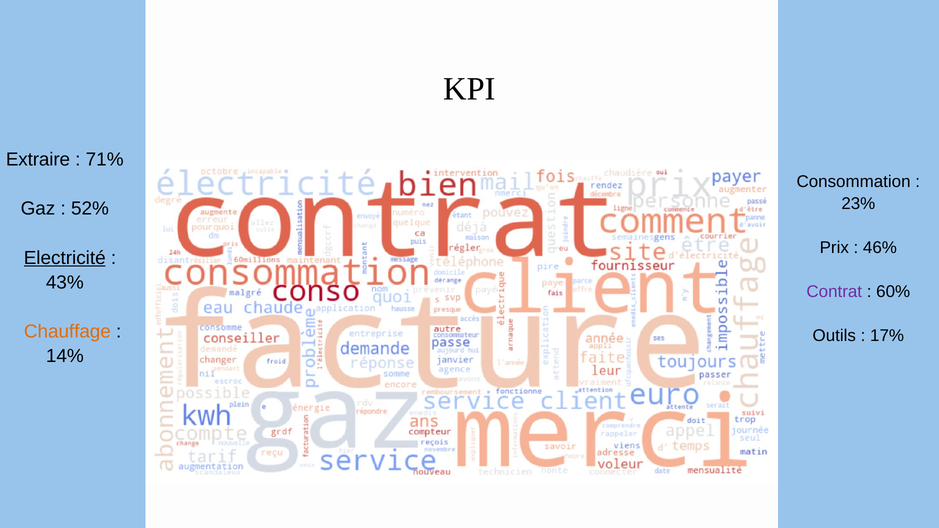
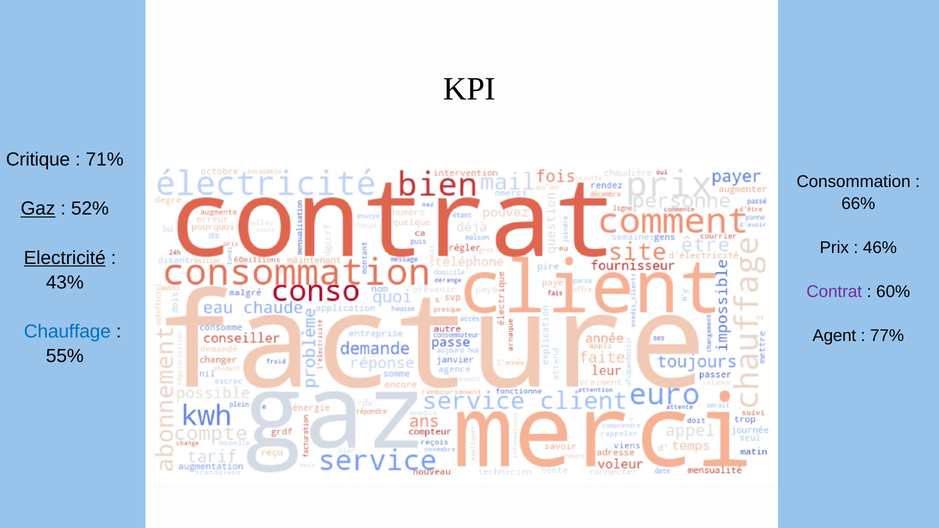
Extraire: Extraire -> Critique (38, 160)
23%: 23% -> 66% (858, 204)
Gaz underline: none -> present (38, 209)
Chauffage colour: orange -> blue (67, 332)
Outils: Outils -> Agent (834, 336)
17%: 17% -> 77% (887, 336)
14%: 14% -> 55% (65, 356)
